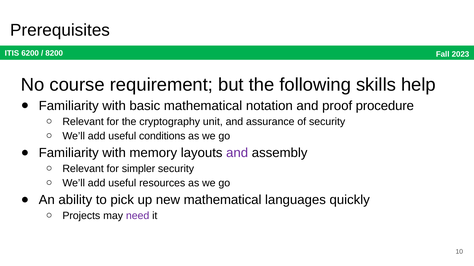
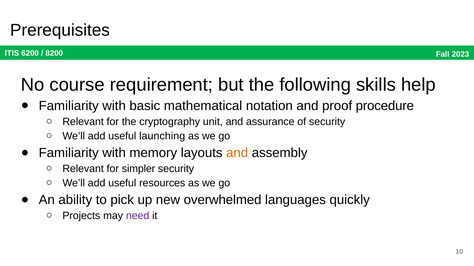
conditions: conditions -> launching (162, 136)
and colour: purple -> orange (237, 153)
new mathematical: mathematical -> overwhelmed (223, 200)
